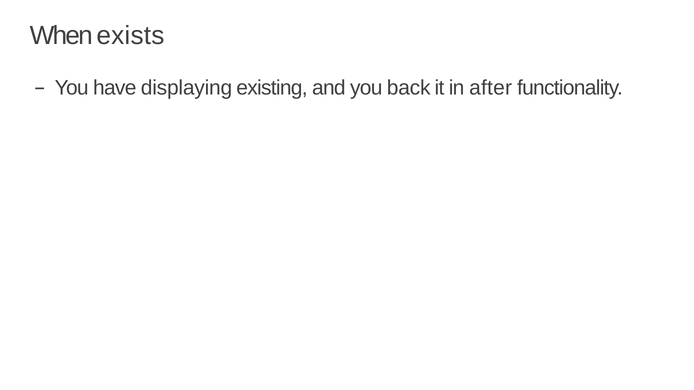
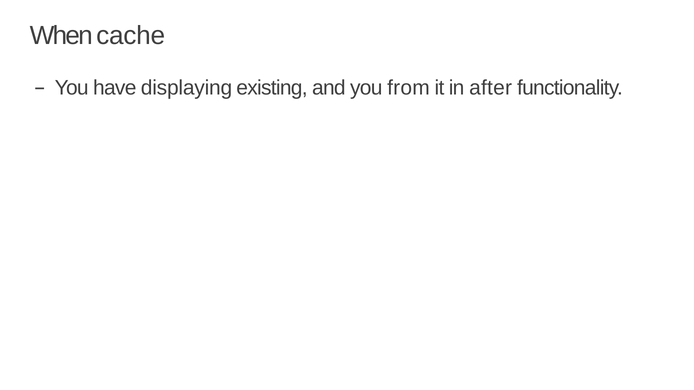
exists: exists -> cache (131, 36)
back: back -> from (408, 88)
